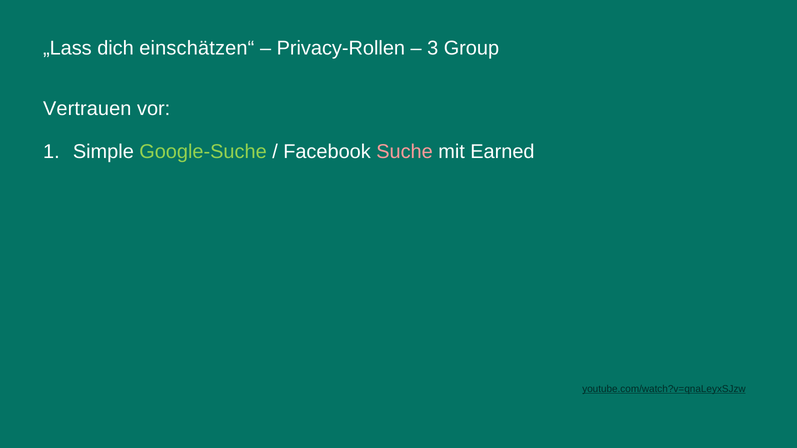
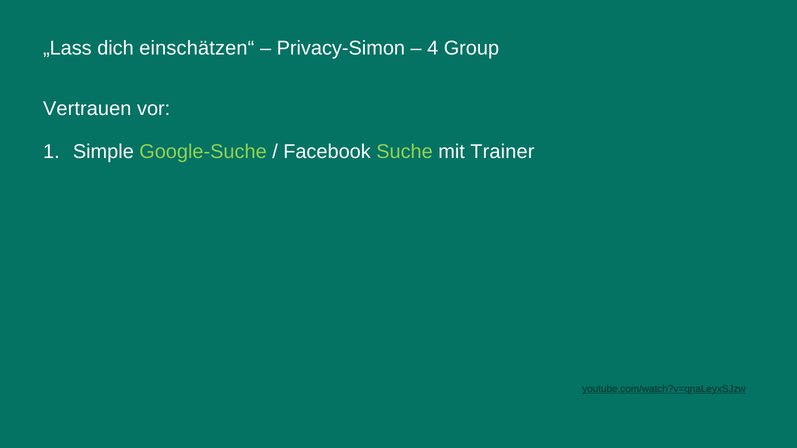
Privacy-Rollen: Privacy-Rollen -> Privacy-Simon (341, 48)
3: 3 -> 4 (433, 48)
Suche colour: pink -> light green (405, 152)
Earned: Earned -> Trainer (502, 152)
